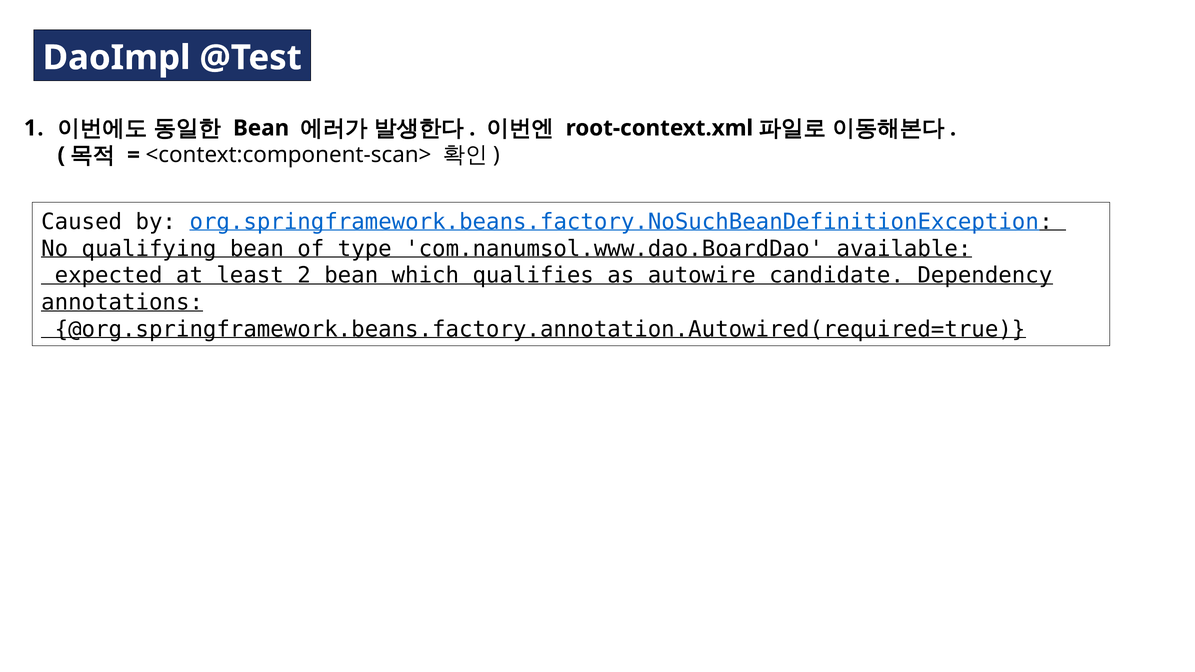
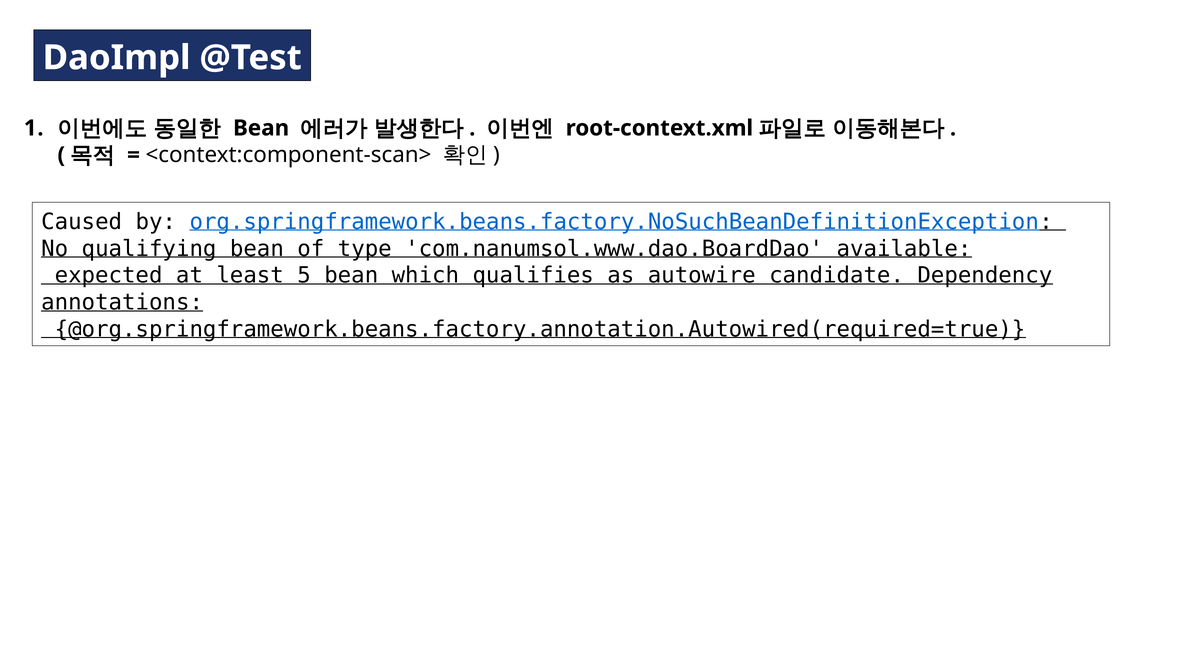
2: 2 -> 5 (304, 276)
